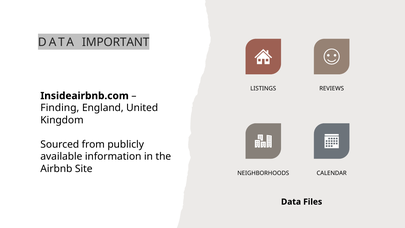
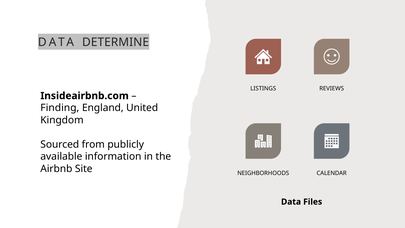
IMPORTANT: IMPORTANT -> DETERMINE (116, 42)
